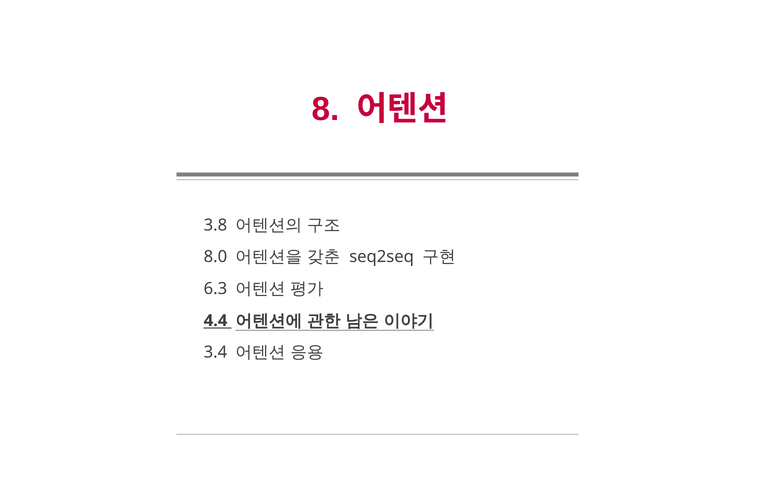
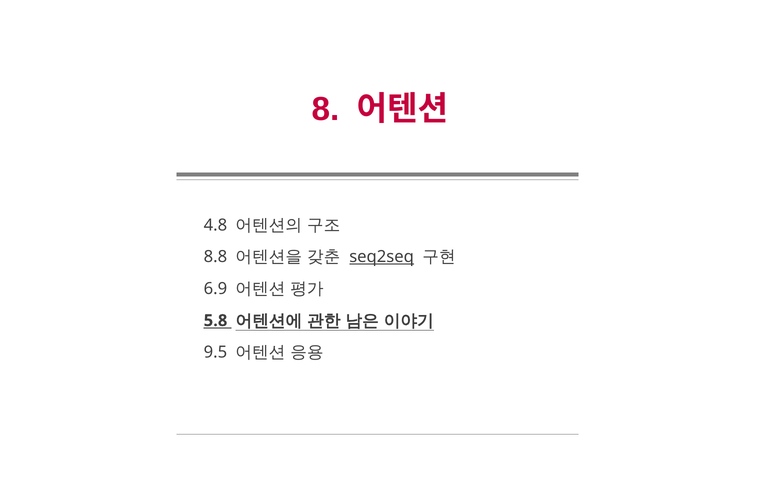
3.8: 3.8 -> 4.8 (215, 225)
8.0: 8.0 -> 8.8 (215, 257)
seq2seq underline: none -> present (382, 257)
6.3: 6.3 -> 6.9 (215, 289)
4.4: 4.4 -> 5.8 (216, 321)
3.4: 3.4 -> 9.5 (215, 352)
